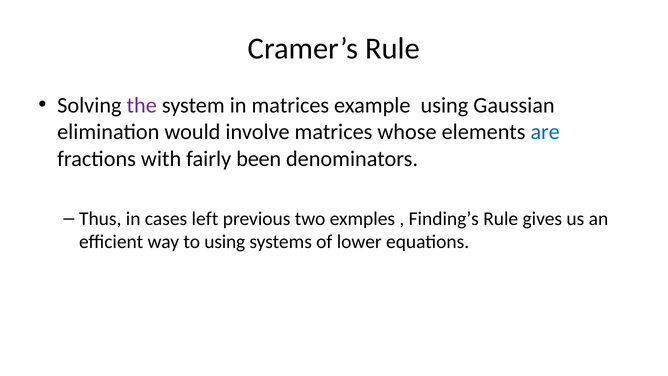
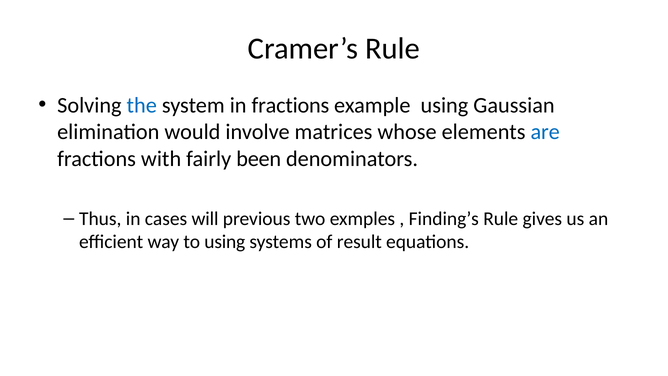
the colour: purple -> blue (142, 105)
in matrices: matrices -> fractions (290, 105)
left: left -> will (205, 219)
lower: lower -> result (359, 242)
